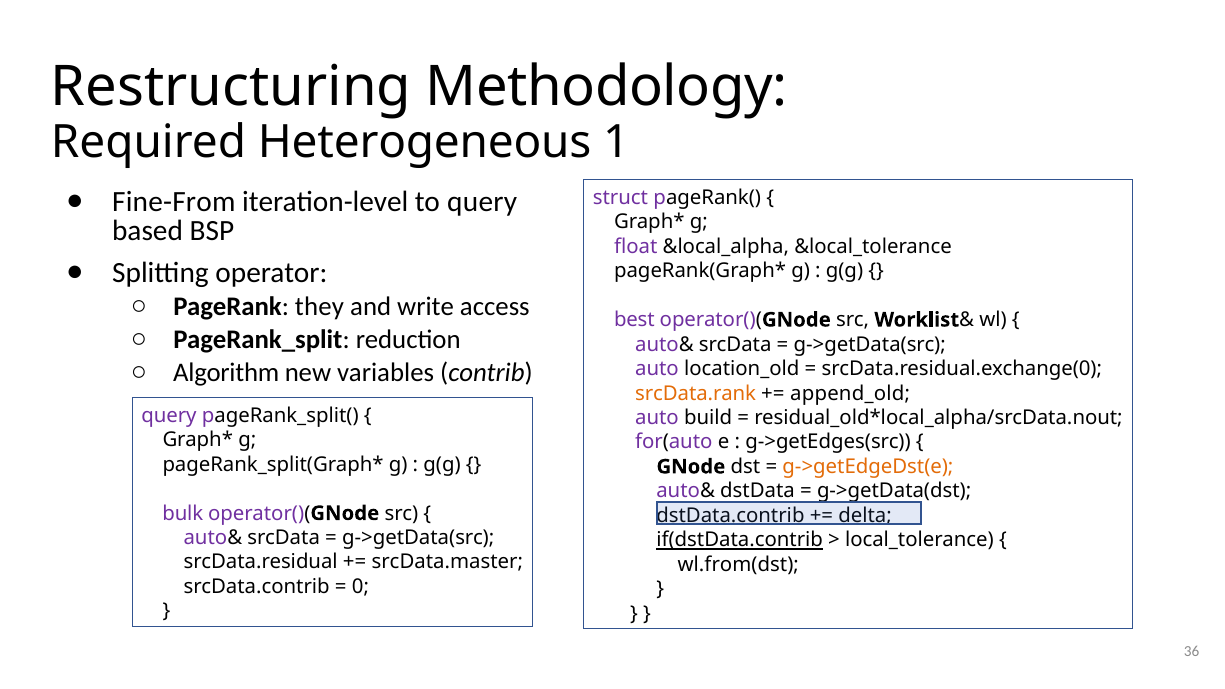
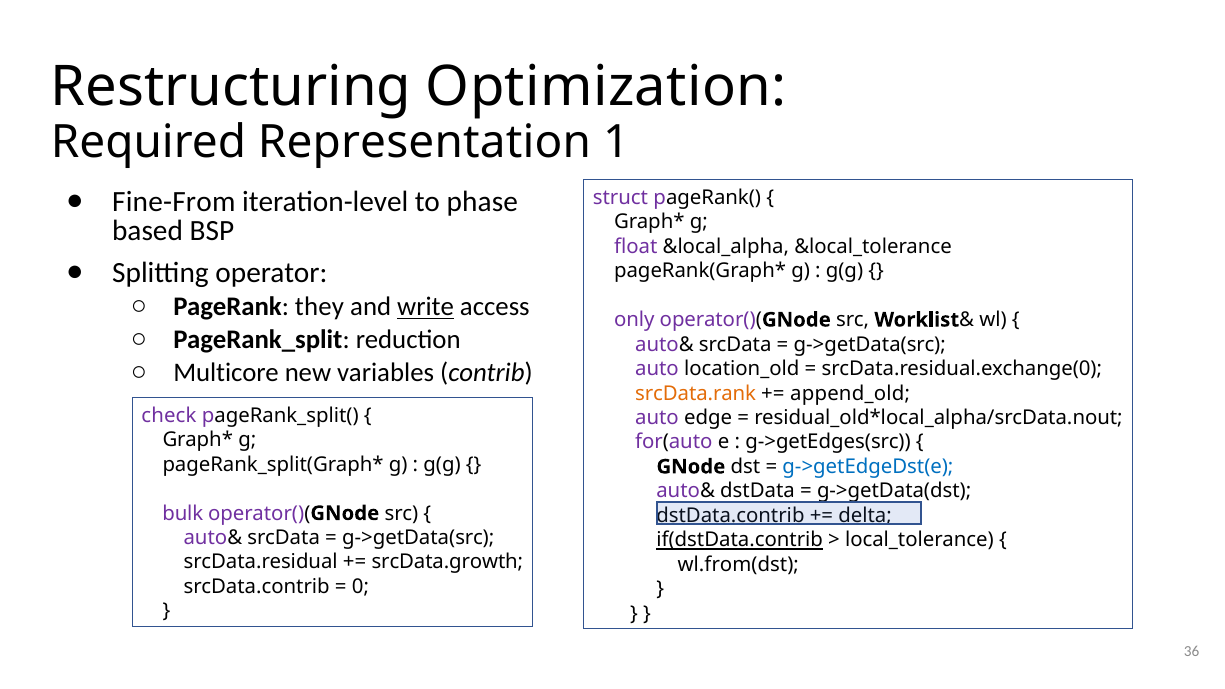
Methodology: Methodology -> Optimization (606, 87)
Heterogeneous: Heterogeneous -> Representation (424, 142)
to query: query -> phase (482, 202)
write underline: none -> present (426, 307)
best: best -> only (634, 320)
Algorithm: Algorithm -> Multicore (226, 373)
query: query -> check (169, 415)
build: build -> edge (708, 418)
g->getEdgeDst(e colour: orange -> blue (868, 467)
srcData.master: srcData.master -> srcData.growth (447, 562)
